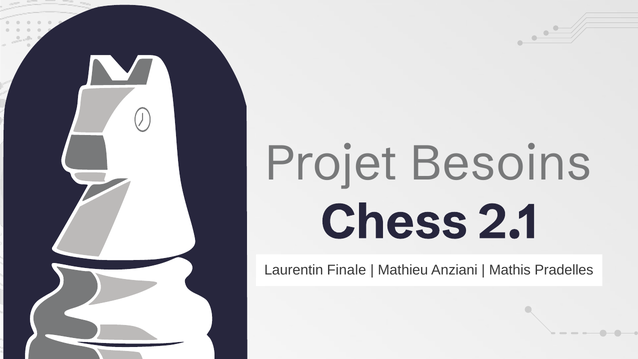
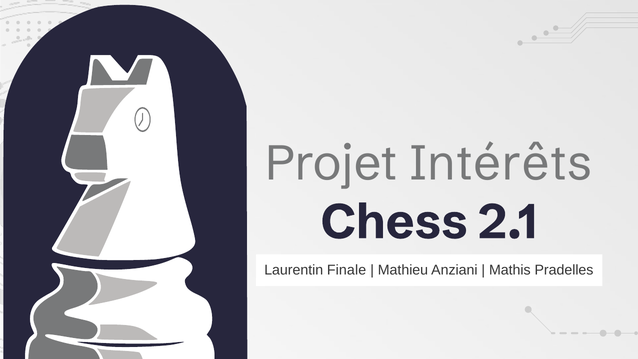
Besoins: Besoins -> Intérêts (501, 164)
